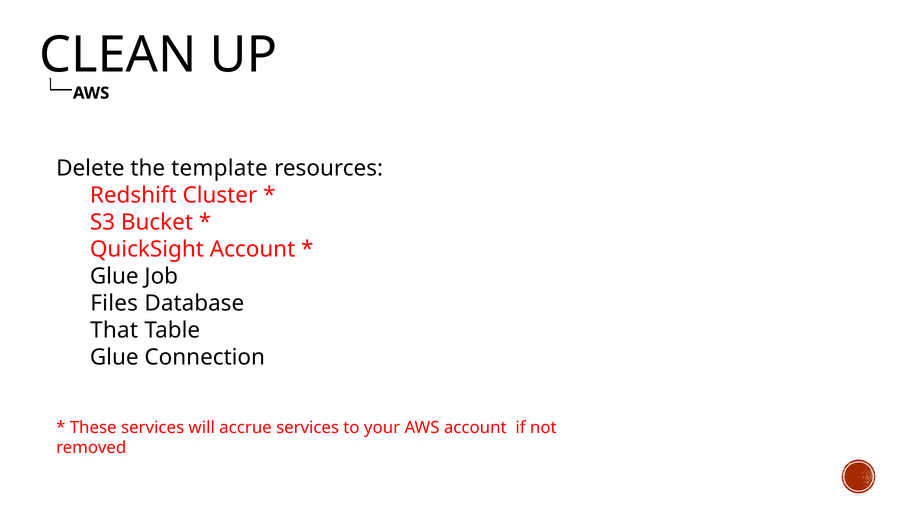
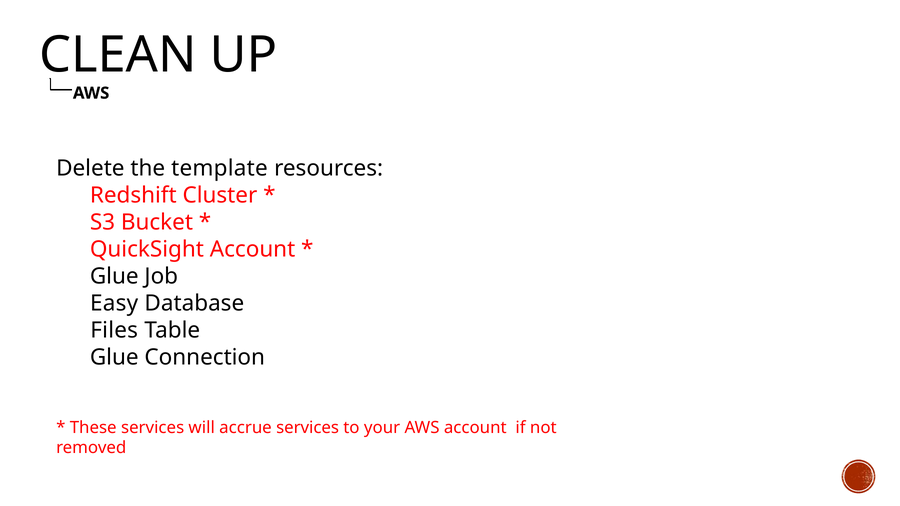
Files: Files -> Easy (114, 303)
That: That -> Files (114, 330)
